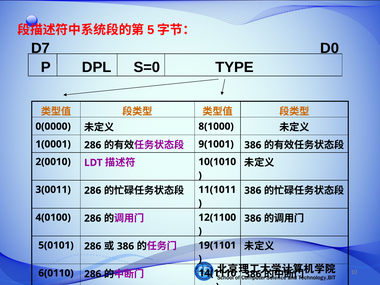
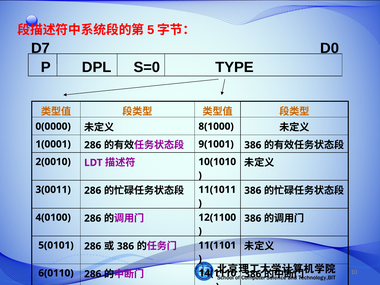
19(1101: 19(1101 -> 11(1101 (217, 245)
